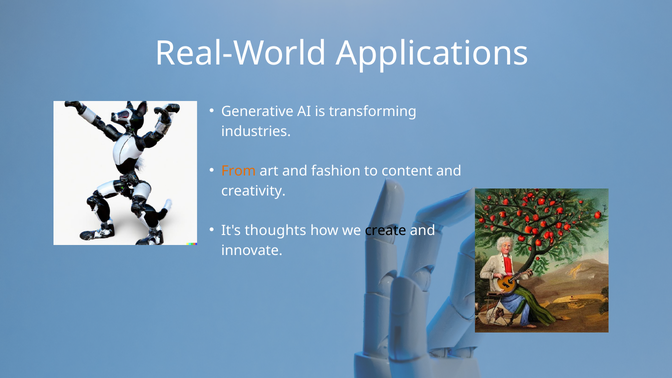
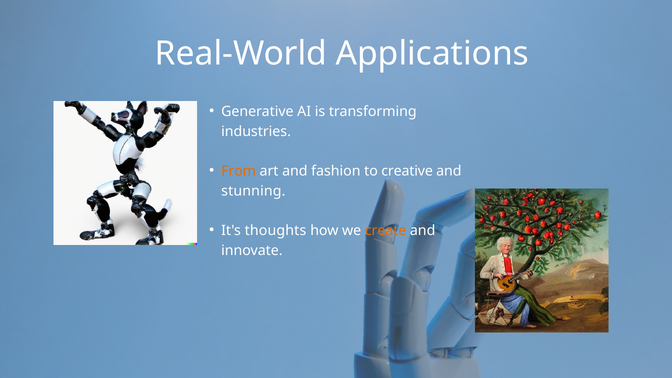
content: content -> creative (407, 171)
creativity: creativity -> stunning (253, 191)
create colour: black -> orange (386, 231)
